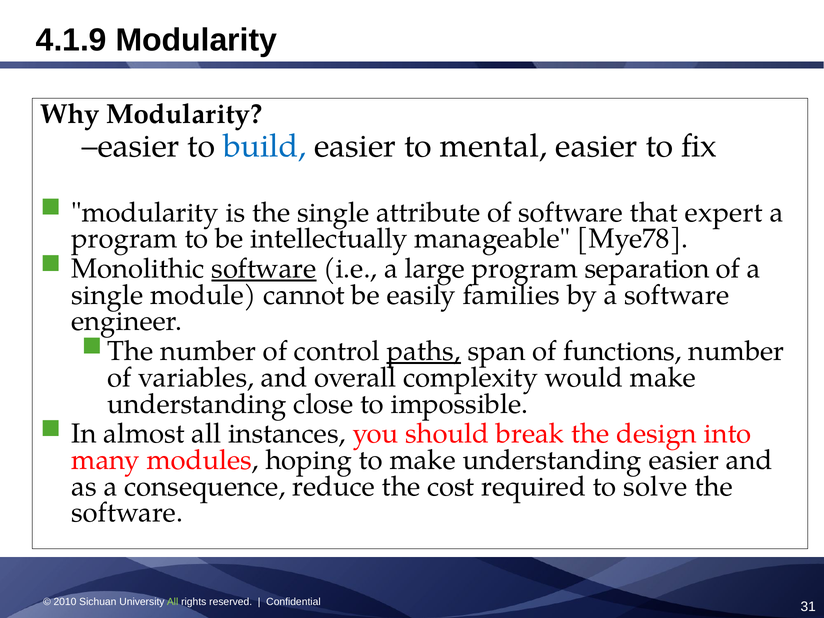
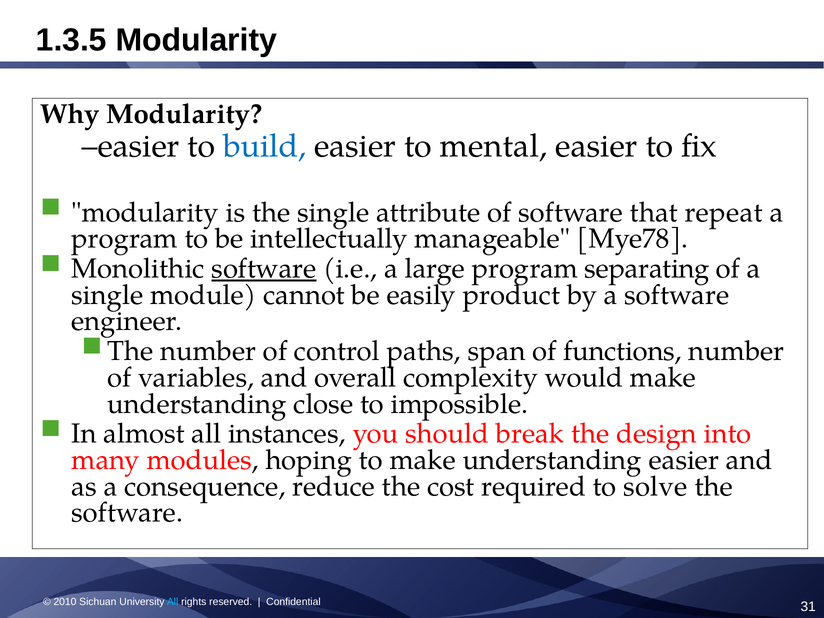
4.1.9: 4.1.9 -> 1.3.5 (71, 40)
expert: expert -> repeat (724, 212)
separation: separation -> separating (647, 269)
families: families -> product (511, 295)
paths underline: present -> none (424, 351)
All colour: light green -> light blue (173, 602)
